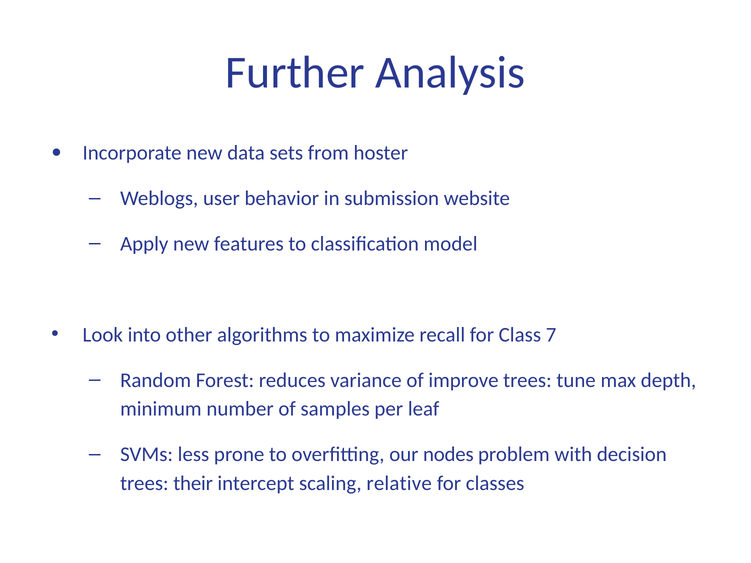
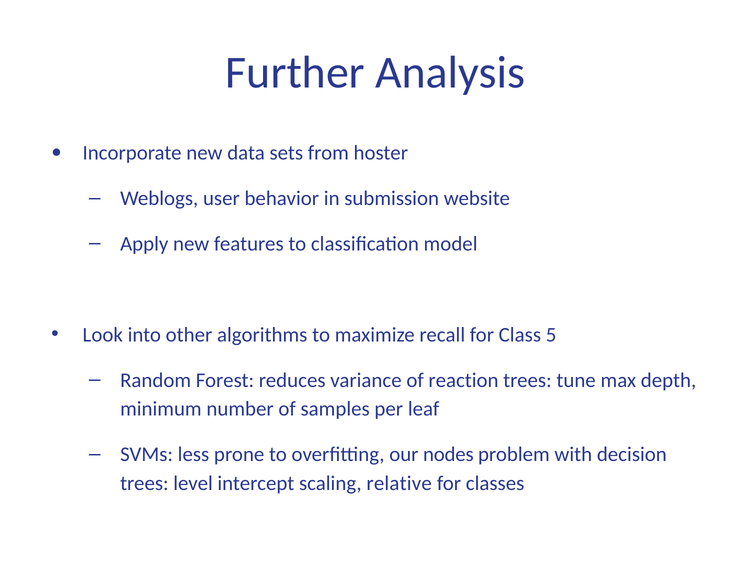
7: 7 -> 5 (551, 335)
improve: improve -> reaction (464, 380)
their: their -> level (193, 483)
